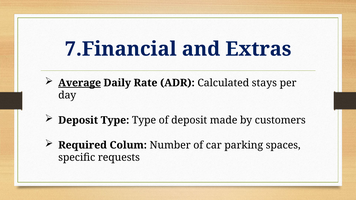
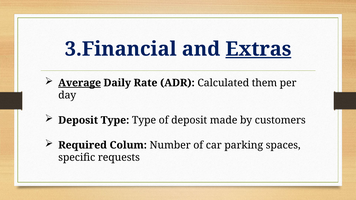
7.Financial: 7.Financial -> 3.Financial (121, 49)
Extras underline: none -> present (258, 49)
stays: stays -> them (264, 83)
